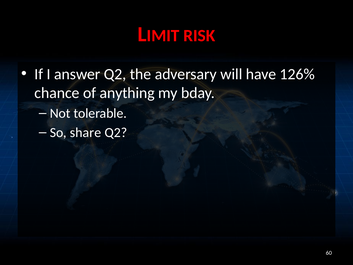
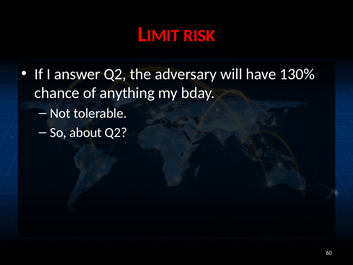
126%: 126% -> 130% (297, 74)
share: share -> about (86, 132)
